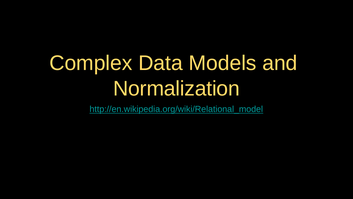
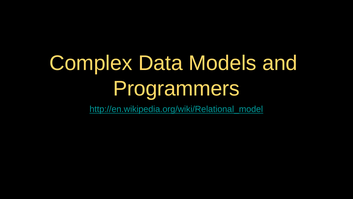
Normalization: Normalization -> Programmers (176, 88)
